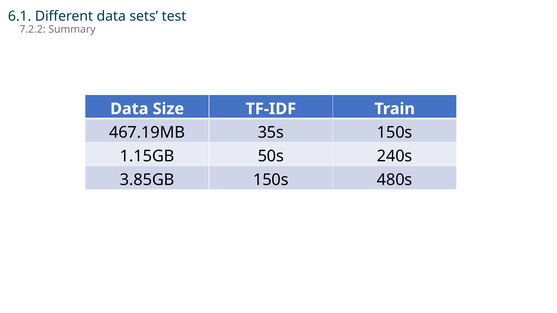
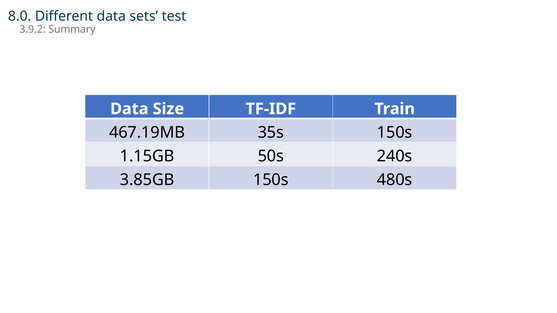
6.1: 6.1 -> 8.0 (20, 16)
7.2.2: 7.2.2 -> 3.9.2 (33, 29)
